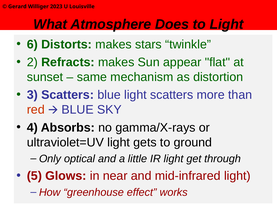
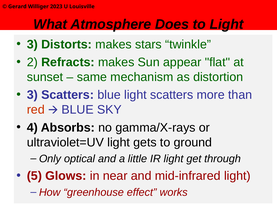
6: 6 -> 3 (32, 44)
